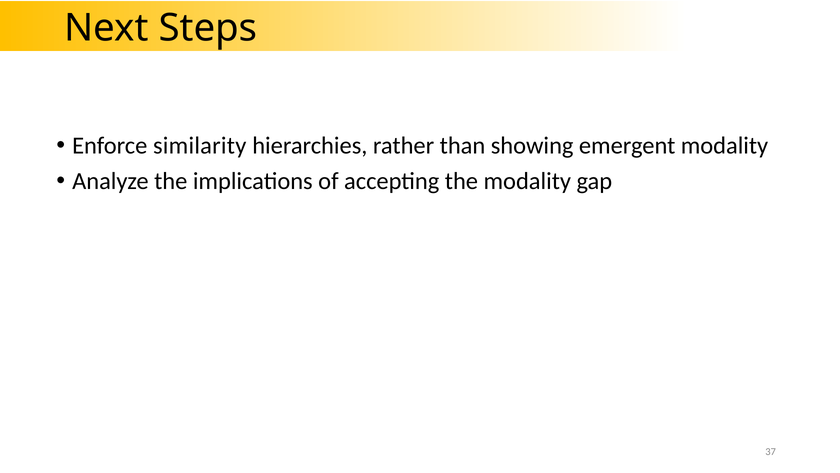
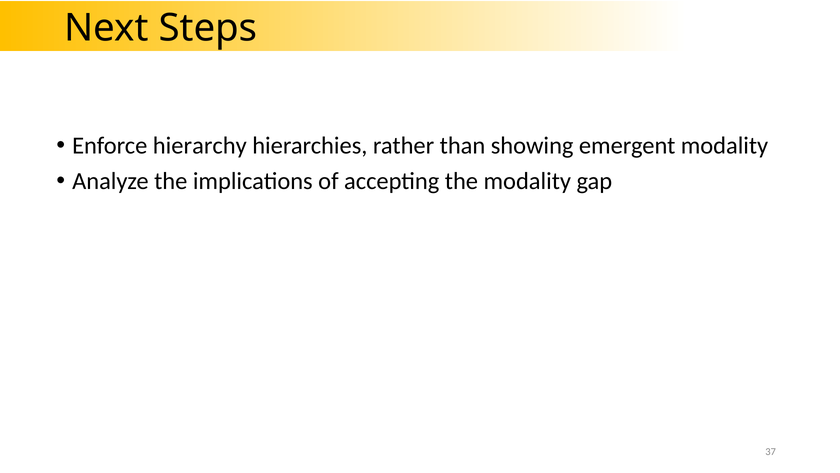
similarity: similarity -> hierarchy (200, 146)
